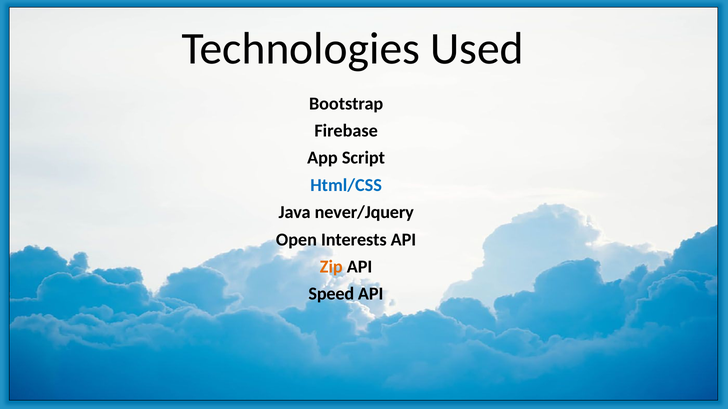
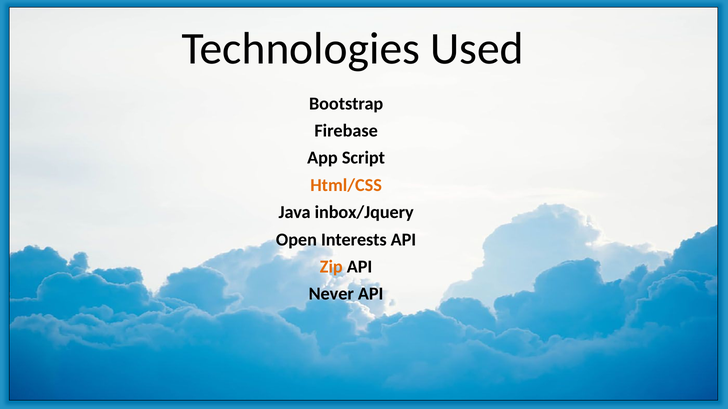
Html/CSS colour: blue -> orange (346, 185)
never/Jquery: never/Jquery -> inbox/Jquery (364, 213)
Speed: Speed -> Never (331, 294)
